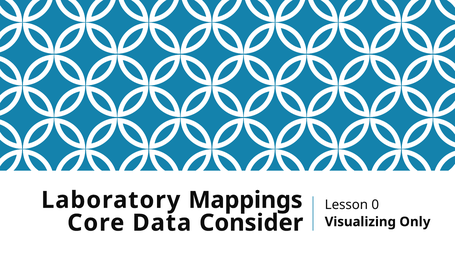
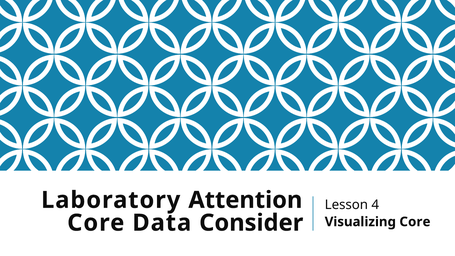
Mappings: Mappings -> Attention (245, 200)
0: 0 -> 4 (375, 205)
Visualizing Only: Only -> Core (415, 222)
